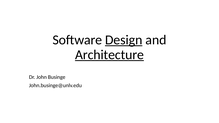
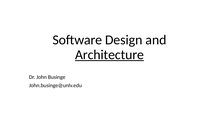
Design underline: present -> none (124, 40)
